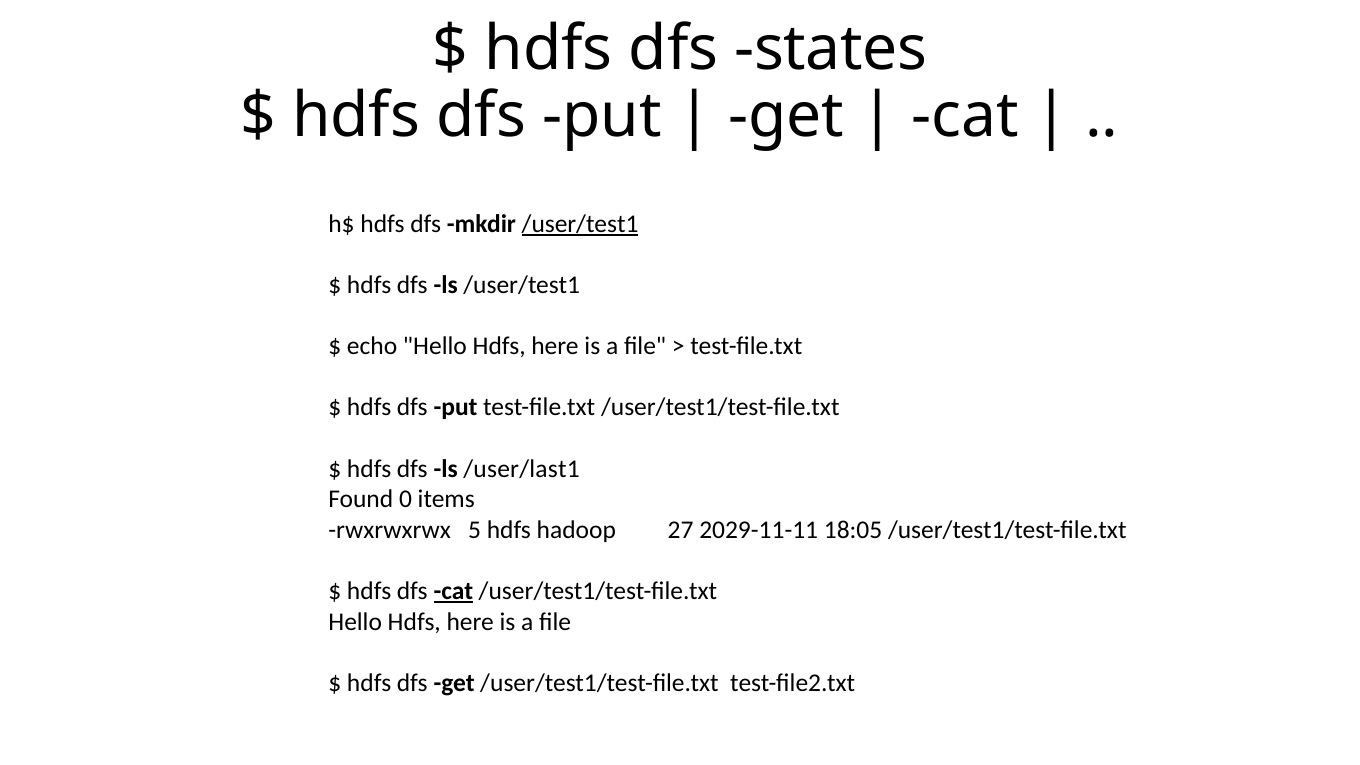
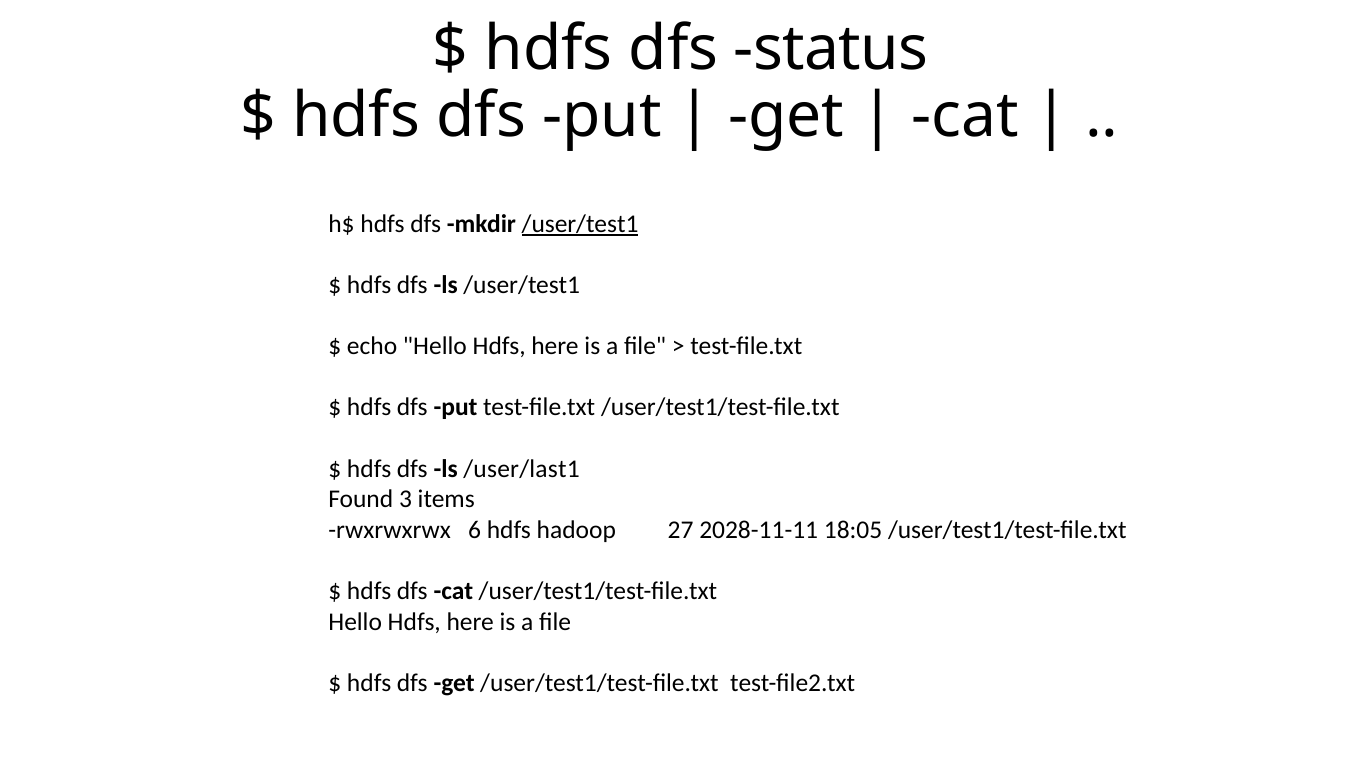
states: states -> status (831, 49)
0: 0 -> 3 (406, 499)
5: 5 -> 6 (475, 530)
2029-11-11: 2029-11-11 -> 2028-11-11 (759, 530)
cat underline: present -> none (453, 591)
